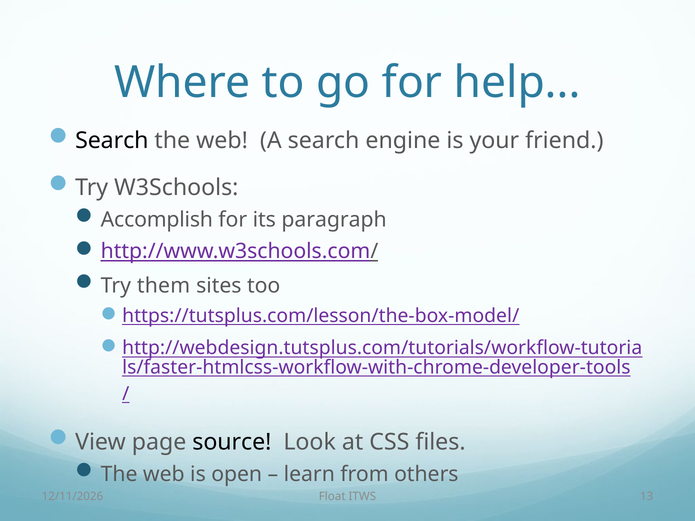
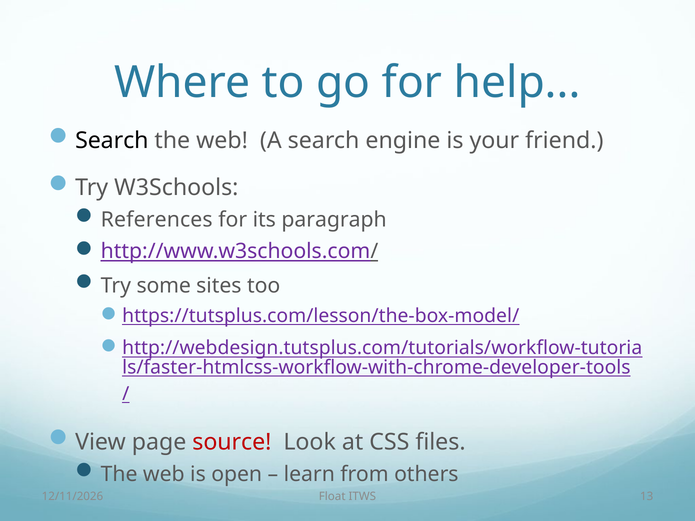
Accomplish: Accomplish -> References (157, 220)
them: them -> some (164, 286)
source colour: black -> red (232, 442)
